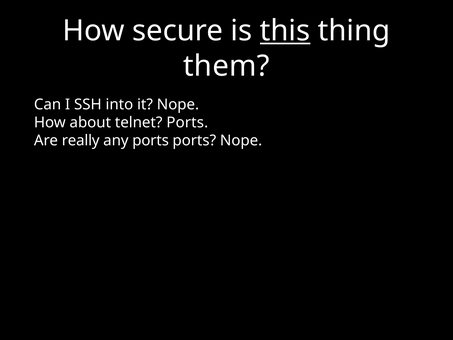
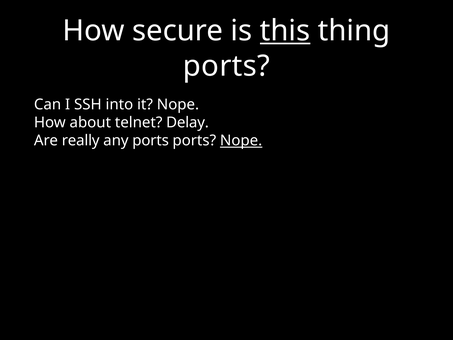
them: them -> ports (226, 66)
telnet Ports: Ports -> Delay (187, 122)
Nope underline: none -> present (241, 141)
